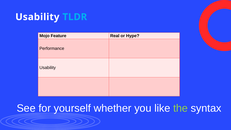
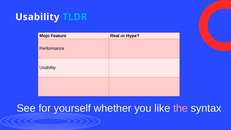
the colour: light green -> pink (181, 108)
